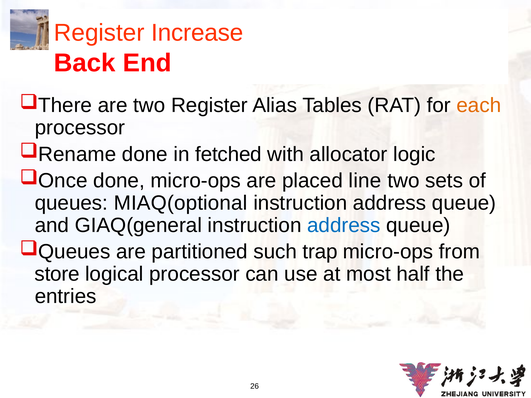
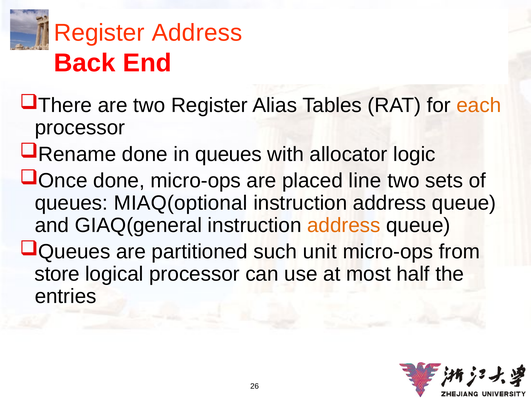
Register Increase: Increase -> Address (197, 33)
in fetched: fetched -> queues (229, 154)
address colour: blue -> orange (344, 225)
trap: trap -> unit (320, 252)
